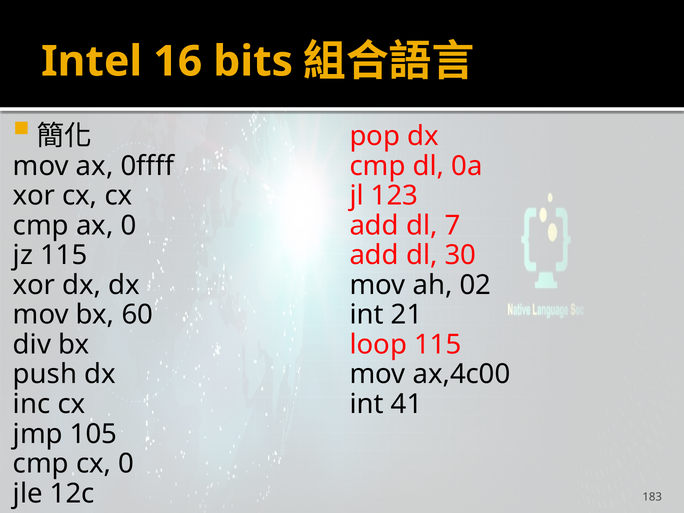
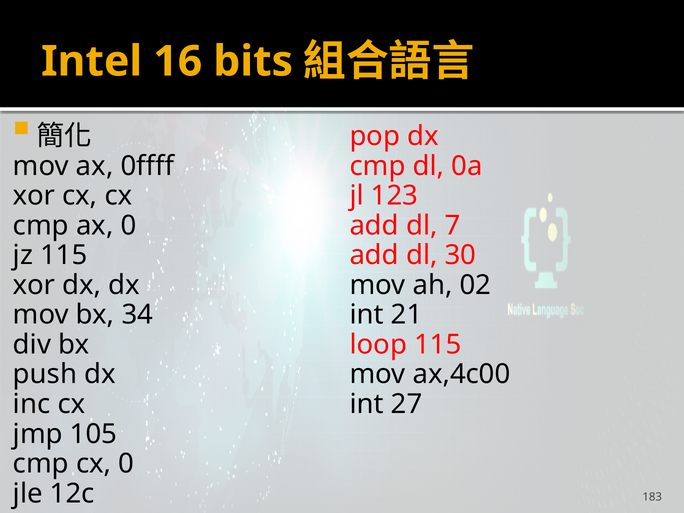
60: 60 -> 34 (137, 315)
41: 41 -> 27 (407, 404)
